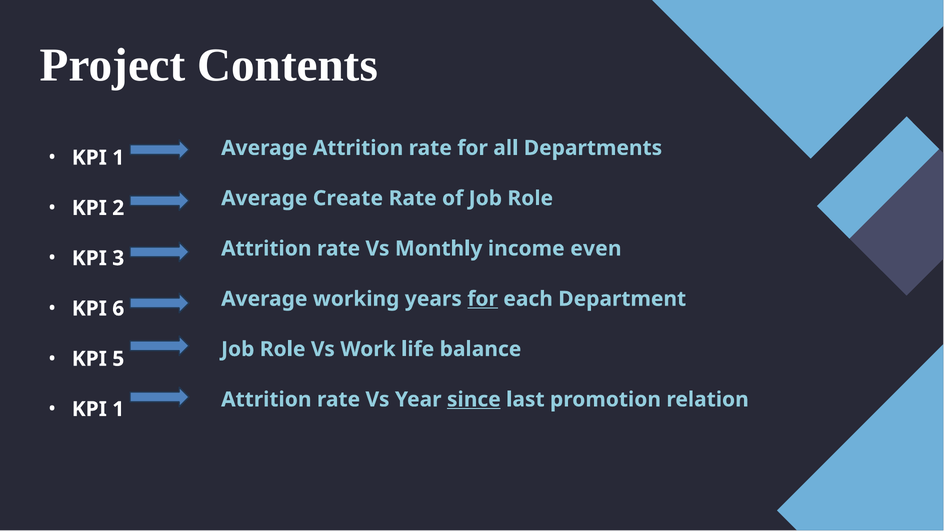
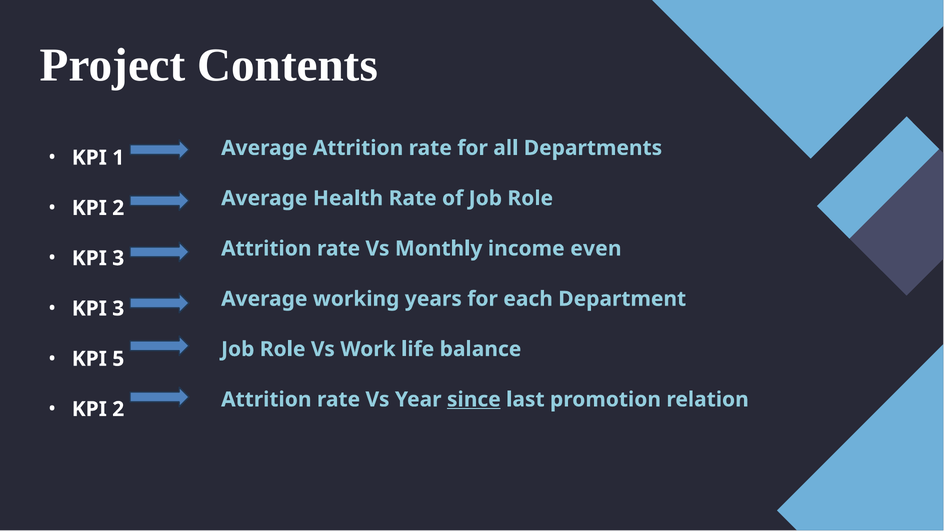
Create: Create -> Health (348, 198)
for underline: present -> none (483, 299)
6: 6 -> 3 (118, 309)
1: 1 -> 2 (118, 409)
